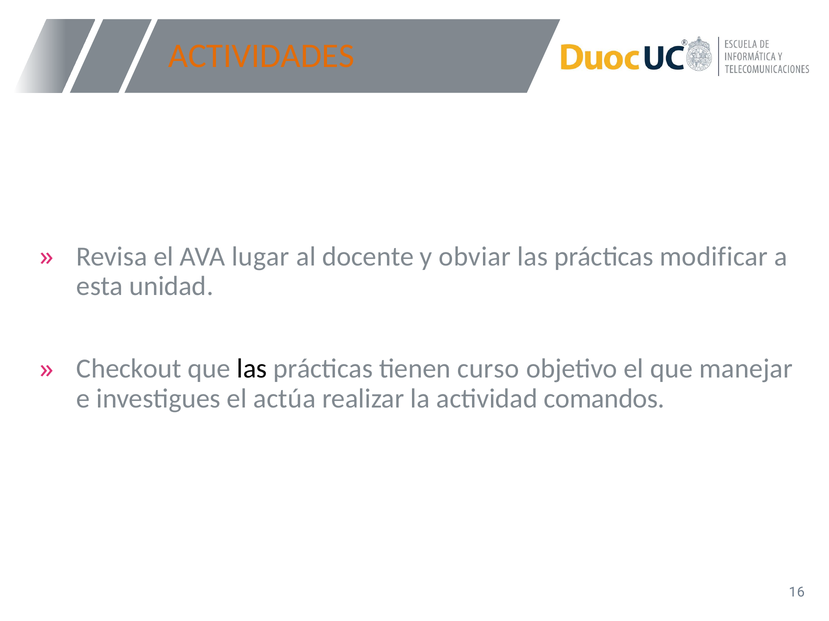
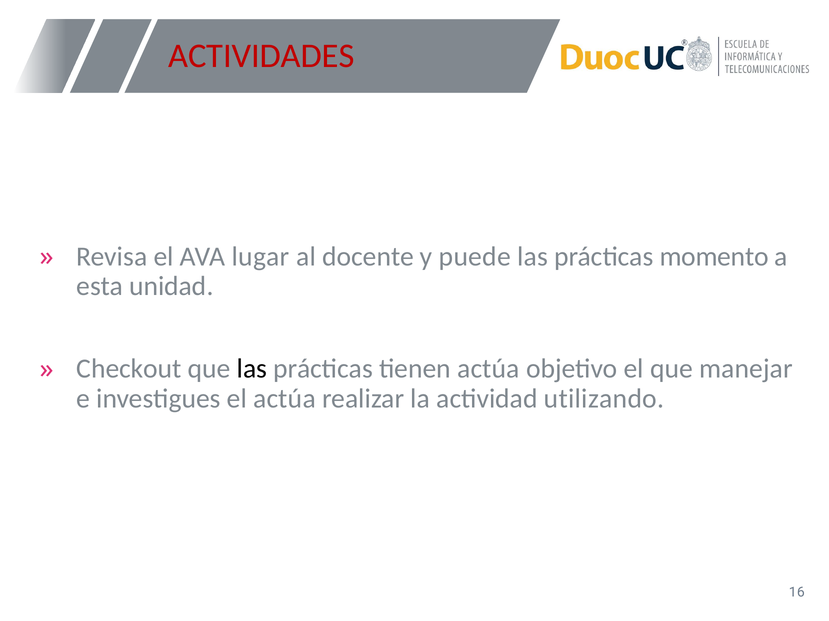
ACTIVIDADES colour: orange -> red (261, 56)
obviar: obviar -> puede (475, 257)
modificar: modificar -> momento (714, 257)
tienen curso: curso -> actúa (488, 369)
comandos: comandos -> utilizando (604, 399)
